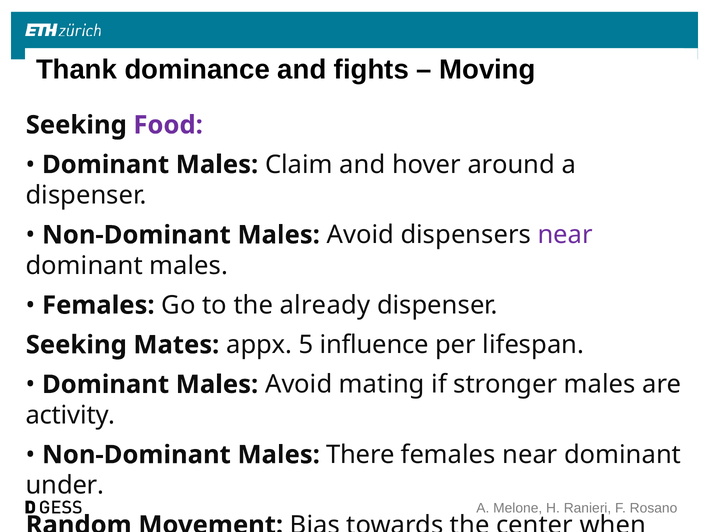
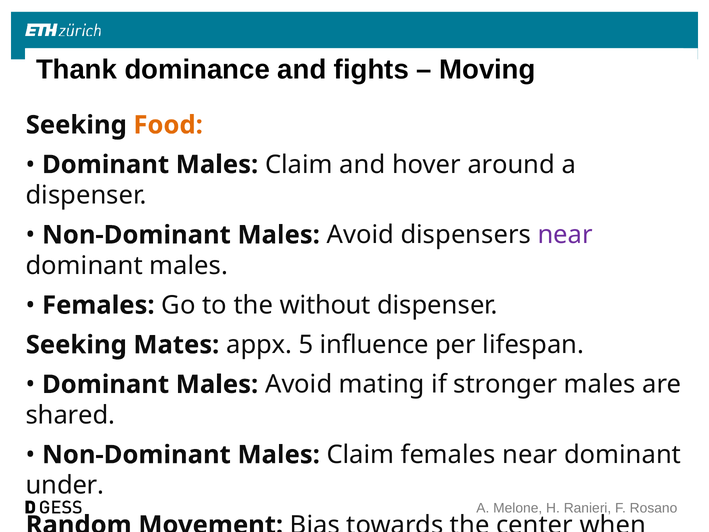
Food colour: purple -> orange (168, 125)
already: already -> without (325, 305)
activity: activity -> shared (70, 415)
Non-Dominant Males There: There -> Claim (360, 455)
